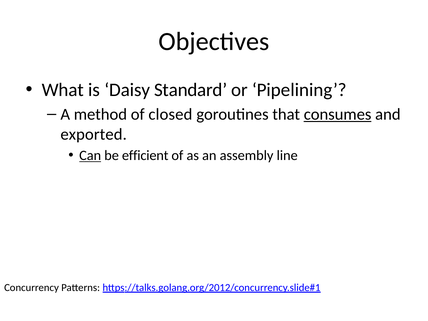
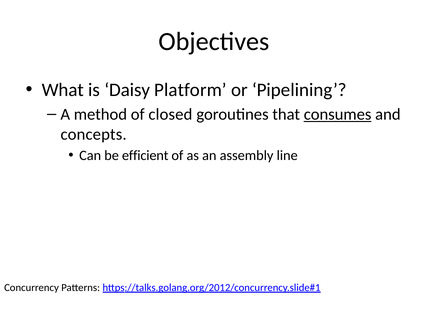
Standard: Standard -> Platform (190, 90)
exported: exported -> concepts (94, 134)
Can underline: present -> none (90, 156)
